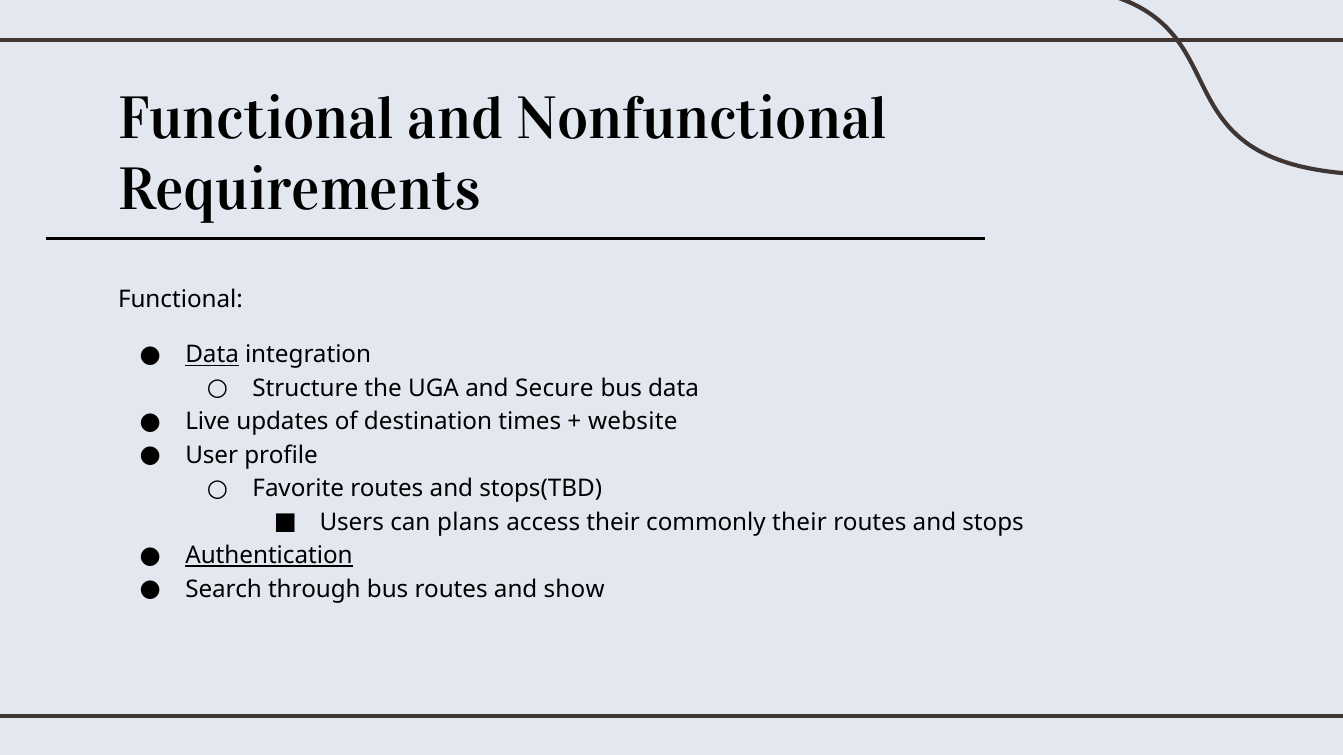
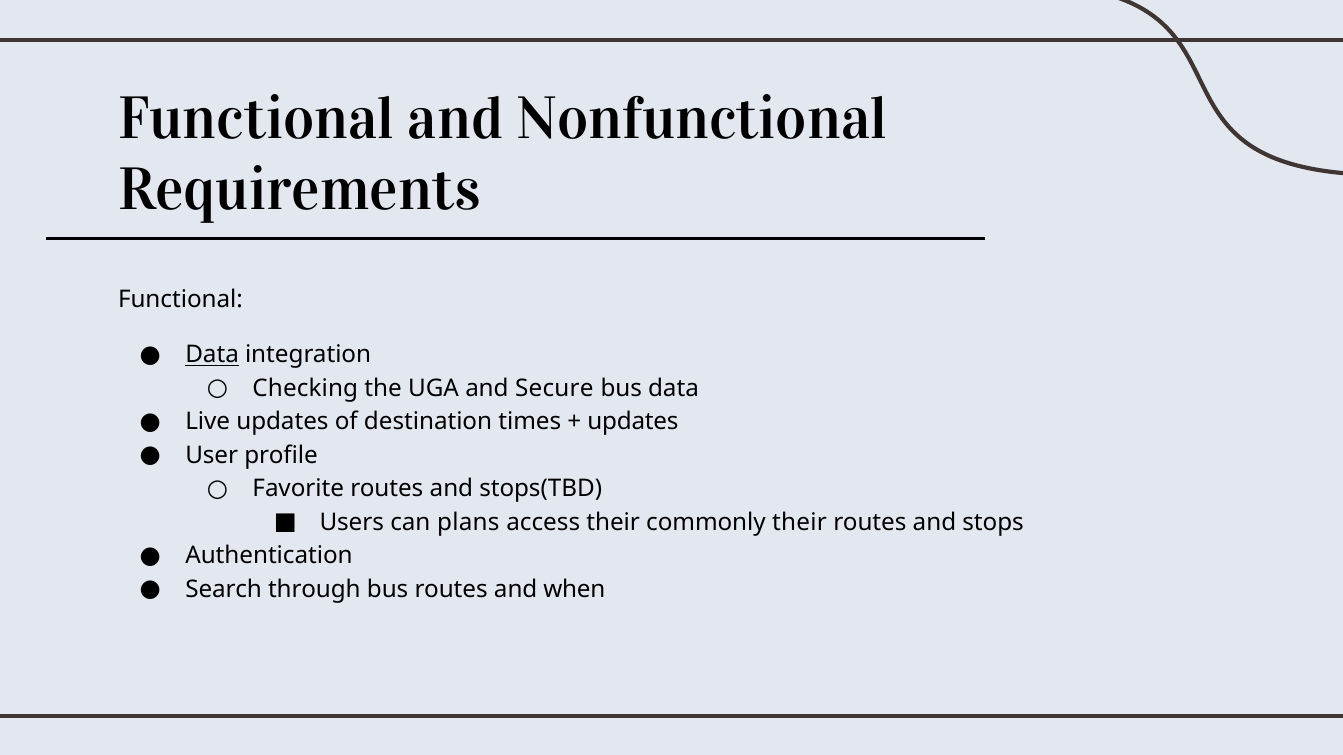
Structure: Structure -> Checking (305, 389)
website: website -> updates (633, 422)
Authentication underline: present -> none (269, 556)
show: show -> when (574, 589)
